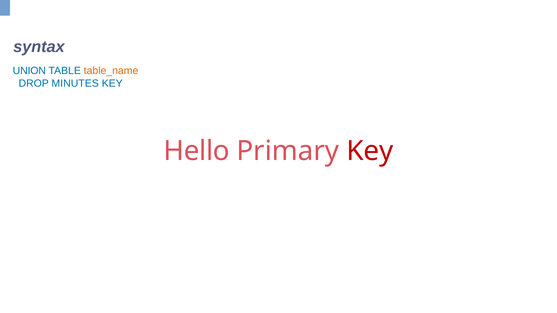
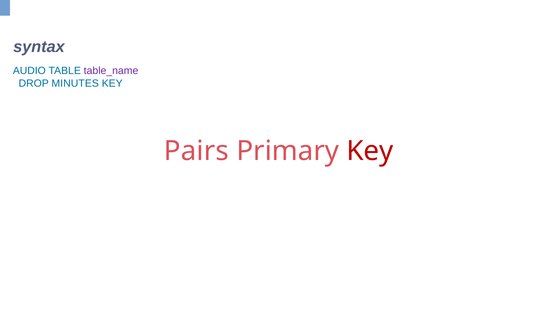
UNION: UNION -> AUDIO (29, 71)
table_name colour: orange -> purple (111, 71)
Hello: Hello -> Pairs (196, 151)
